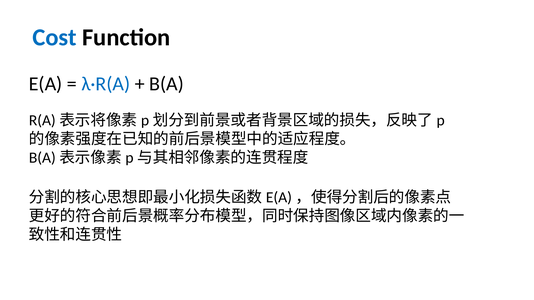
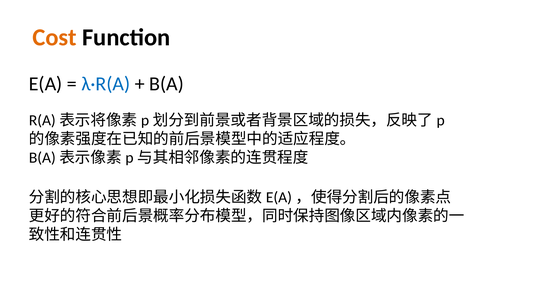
Cost colour: blue -> orange (55, 38)
